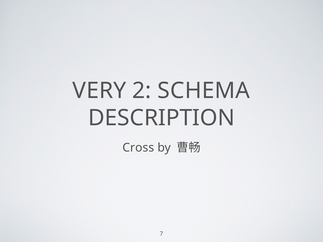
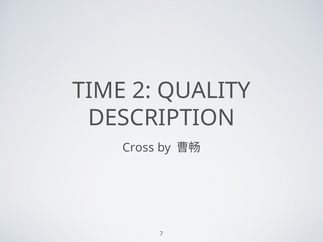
VERY: VERY -> TIME (99, 91)
SCHEMA: SCHEMA -> QUALITY (204, 91)
